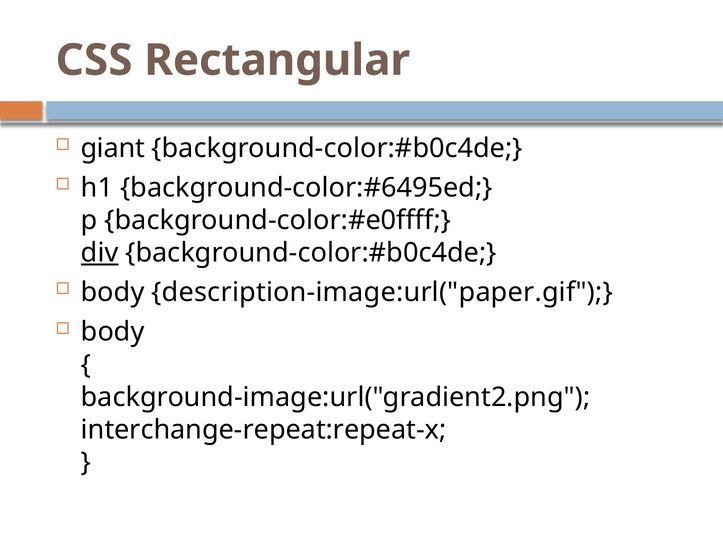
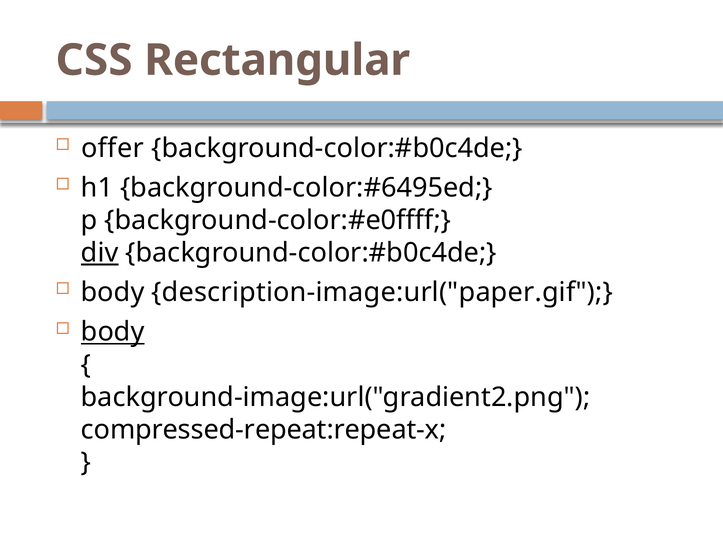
giant: giant -> offer (112, 148)
body underline: none -> present (113, 332)
interchange-repeat:repeat-x: interchange-repeat:repeat-x -> compressed-repeat:repeat-x (264, 430)
